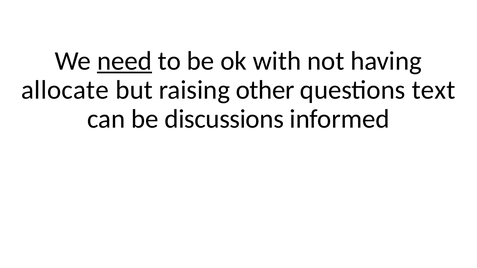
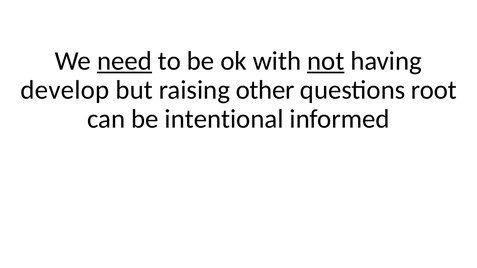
not underline: none -> present (326, 61)
allocate: allocate -> develop (65, 90)
text: text -> root (434, 90)
discussions: discussions -> intentional (224, 119)
